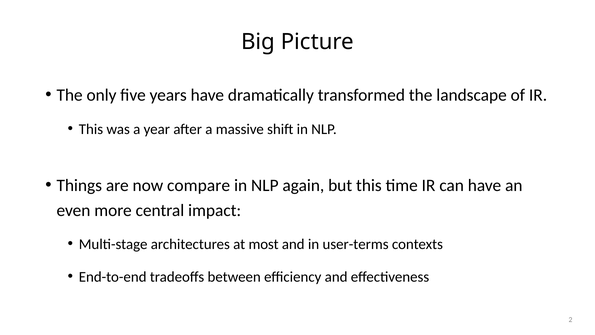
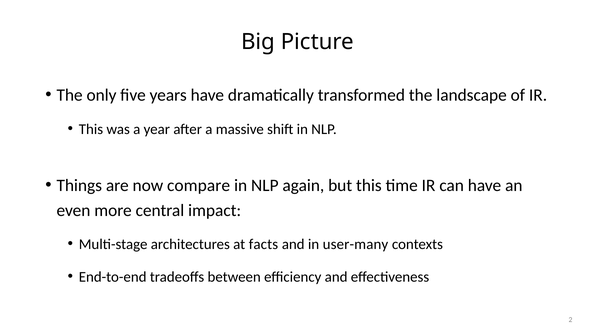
most: most -> facts (263, 244)
user-terms: user-terms -> user-many (355, 244)
